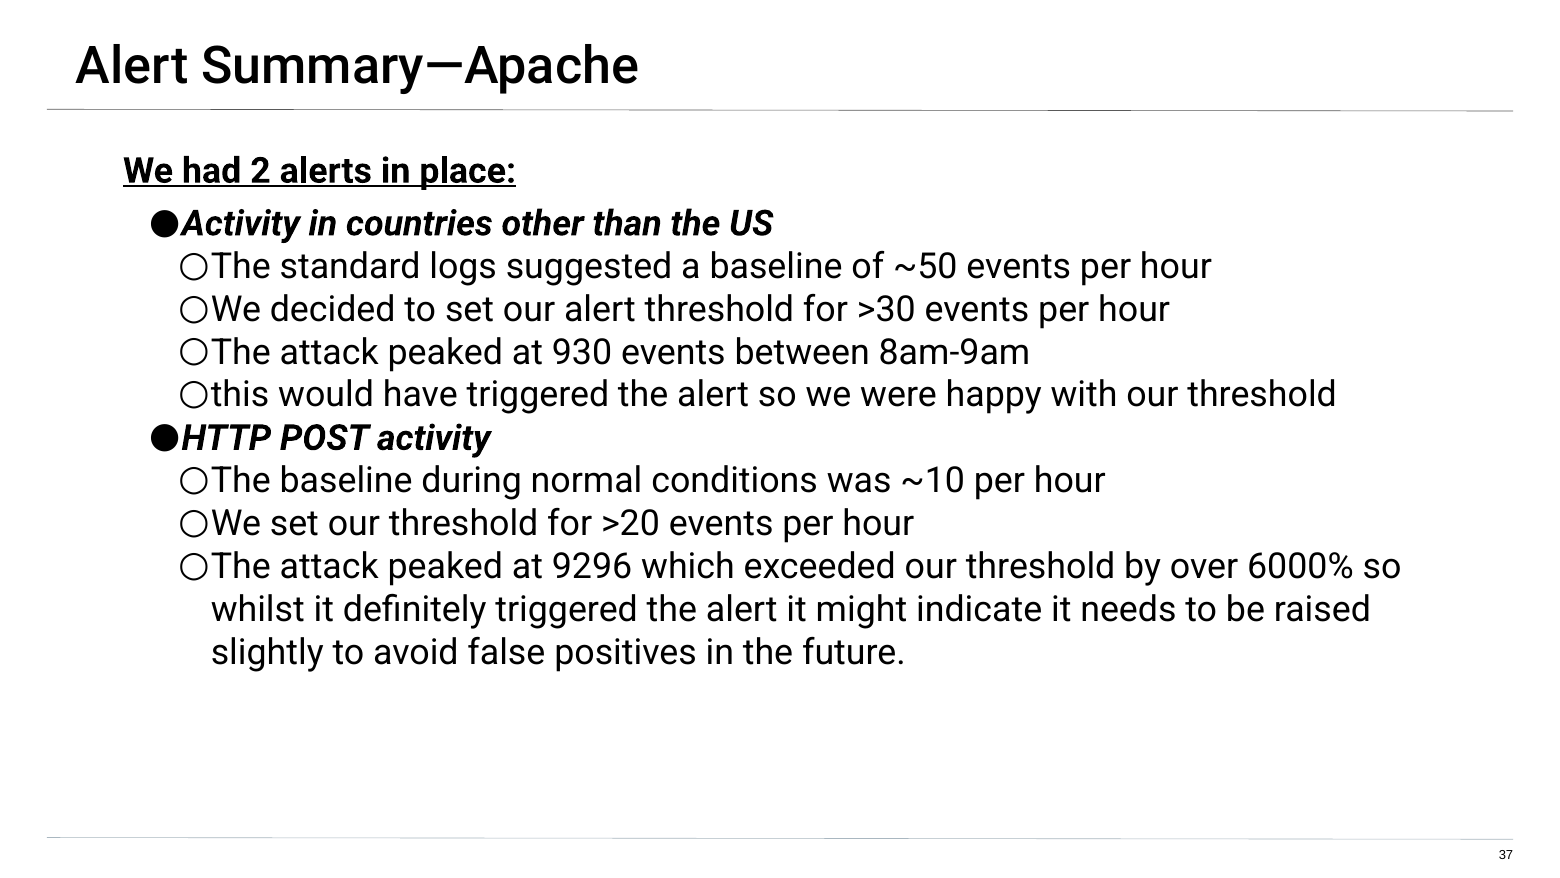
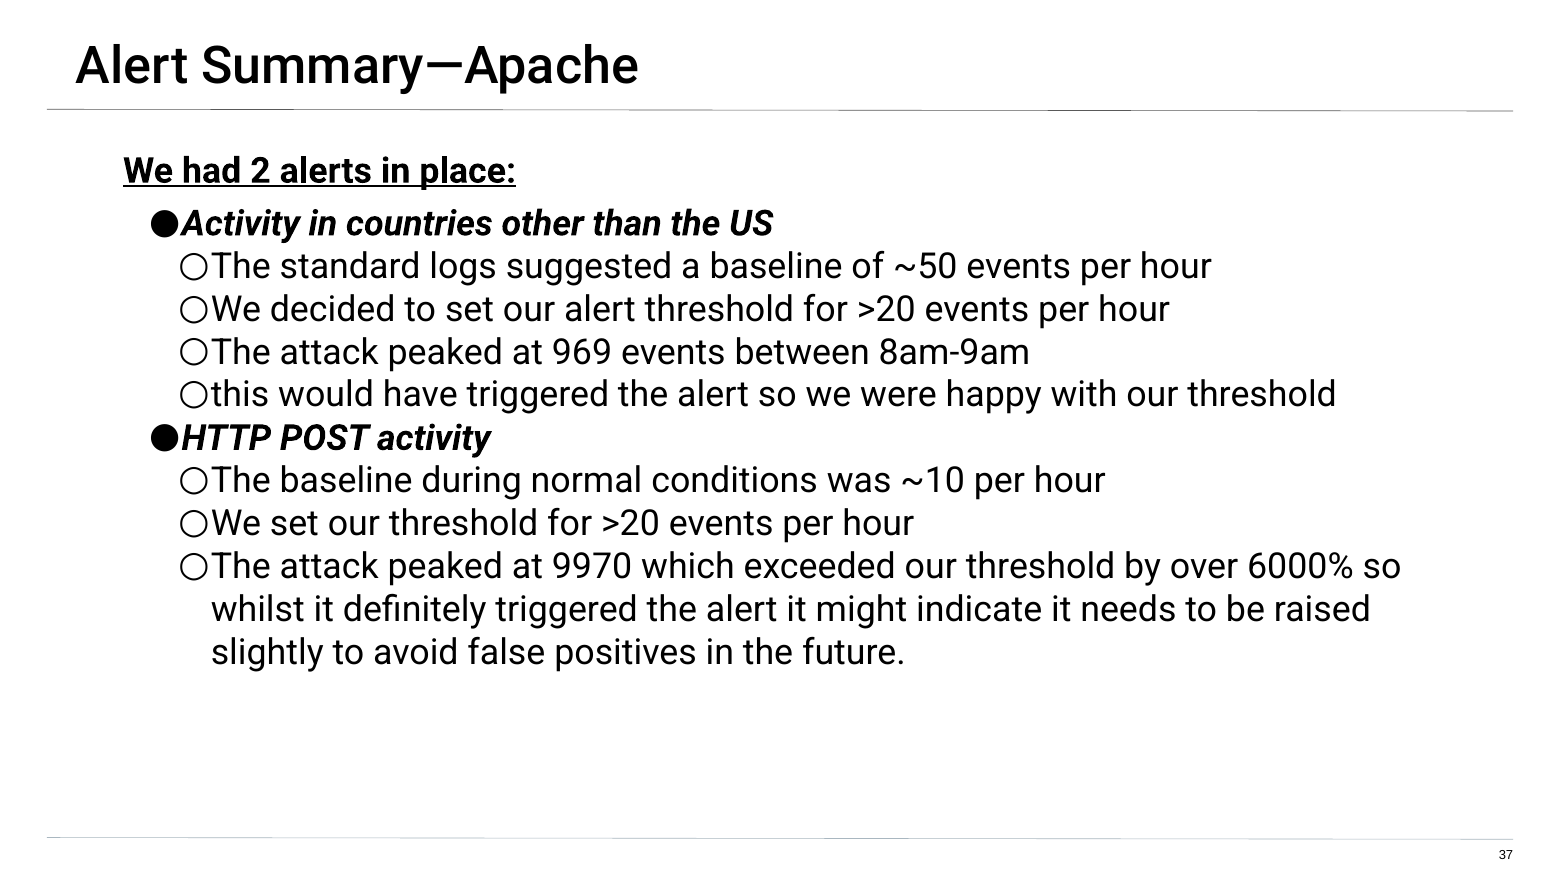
alert threshold for >30: >30 -> >20 (886, 309)
930: 930 -> 969 (582, 352)
9296: 9296 -> 9970 (592, 567)
